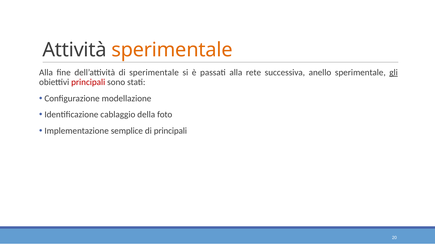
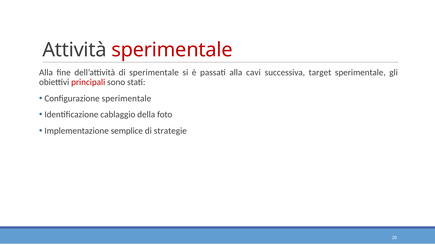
sperimentale colour: orange -> red (172, 50)
rete: rete -> cavi (253, 72)
anello: anello -> target (320, 72)
gli underline: present -> none (394, 72)
Configurazione modellazione: modellazione -> sperimentale (126, 98)
di principali: principali -> strategie (170, 131)
